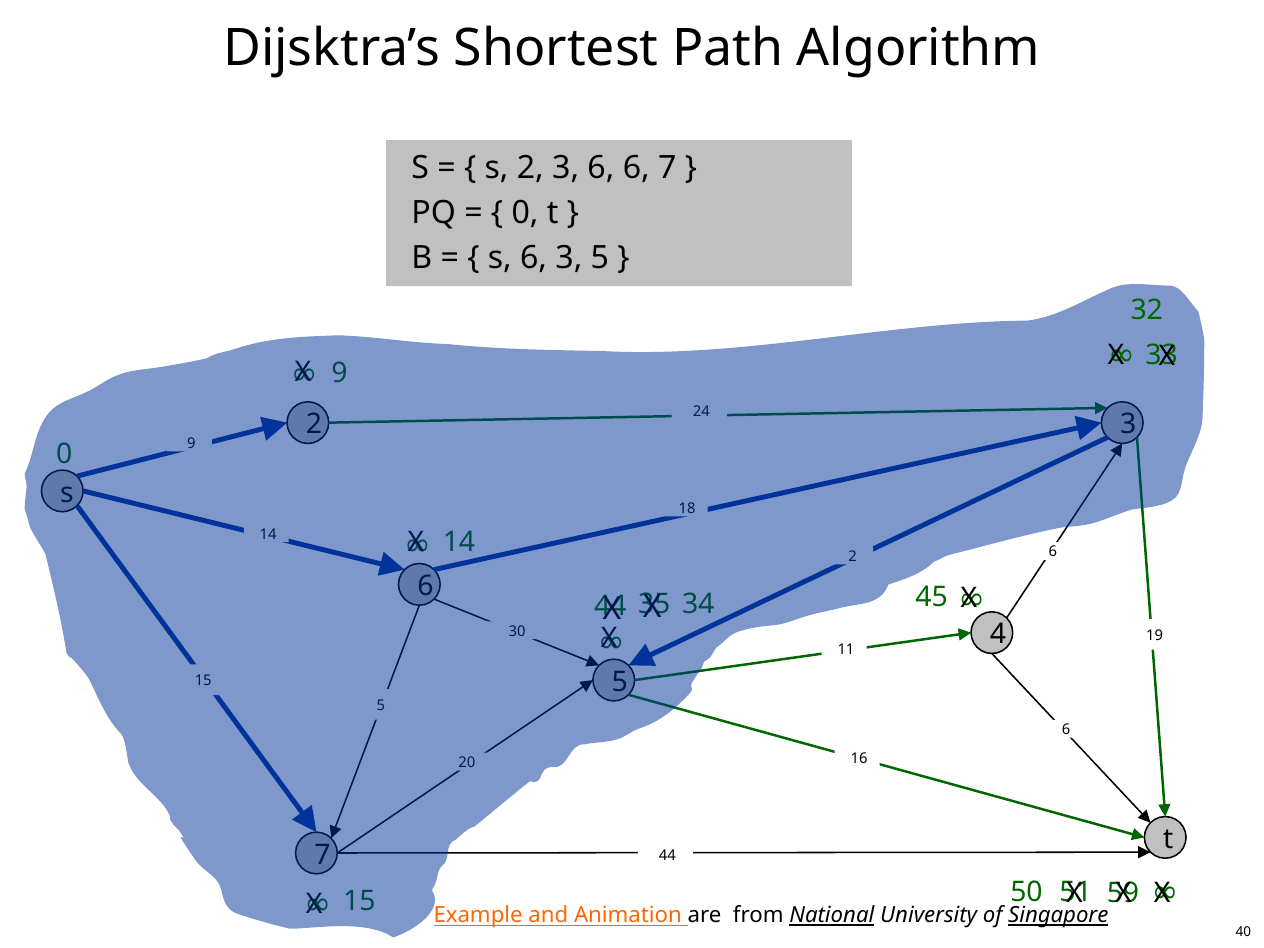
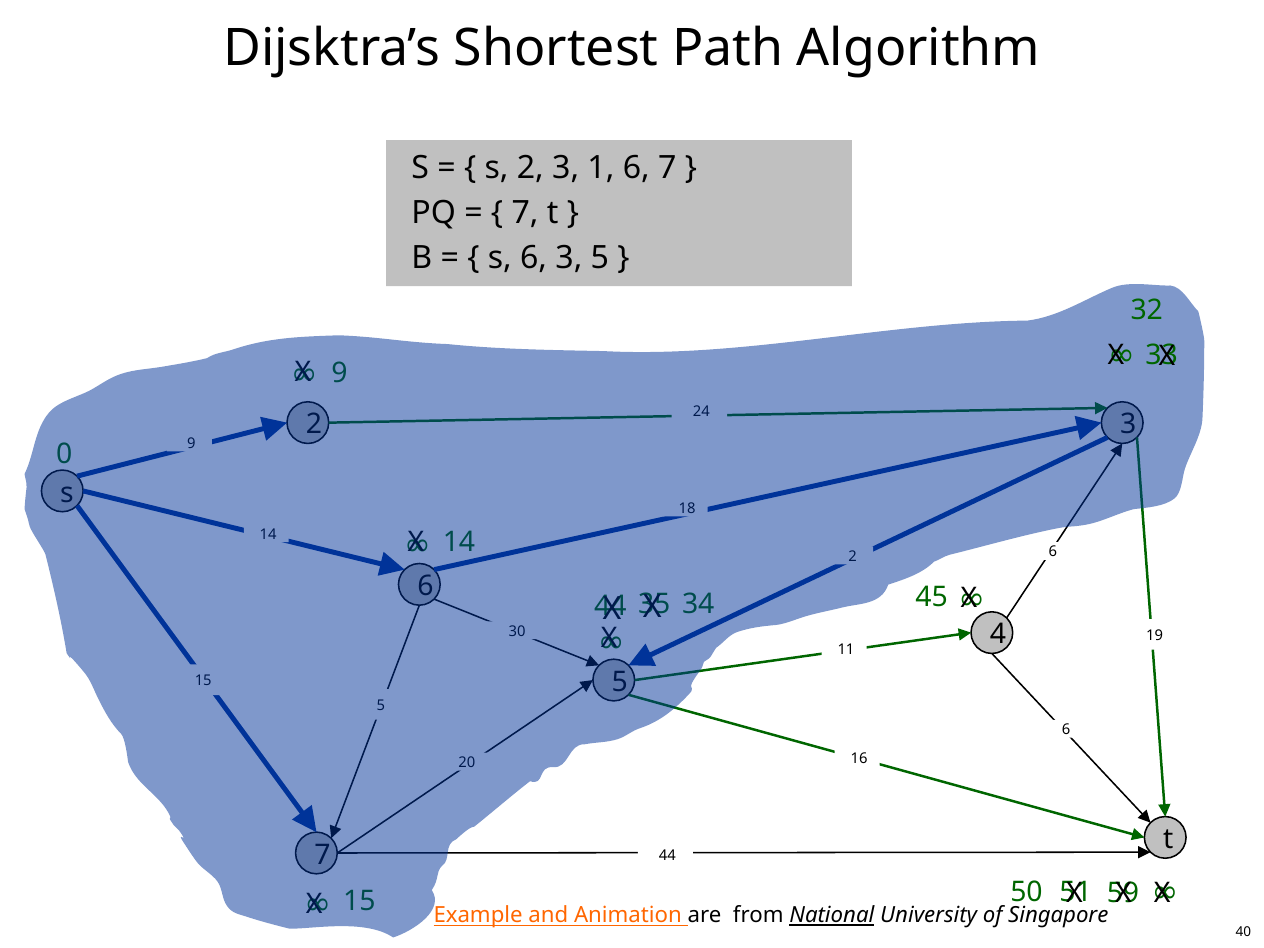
3 6: 6 -> 1 (601, 168)
0: 0 -> 7 (525, 213)
Singapore underline: present -> none (1058, 915)
